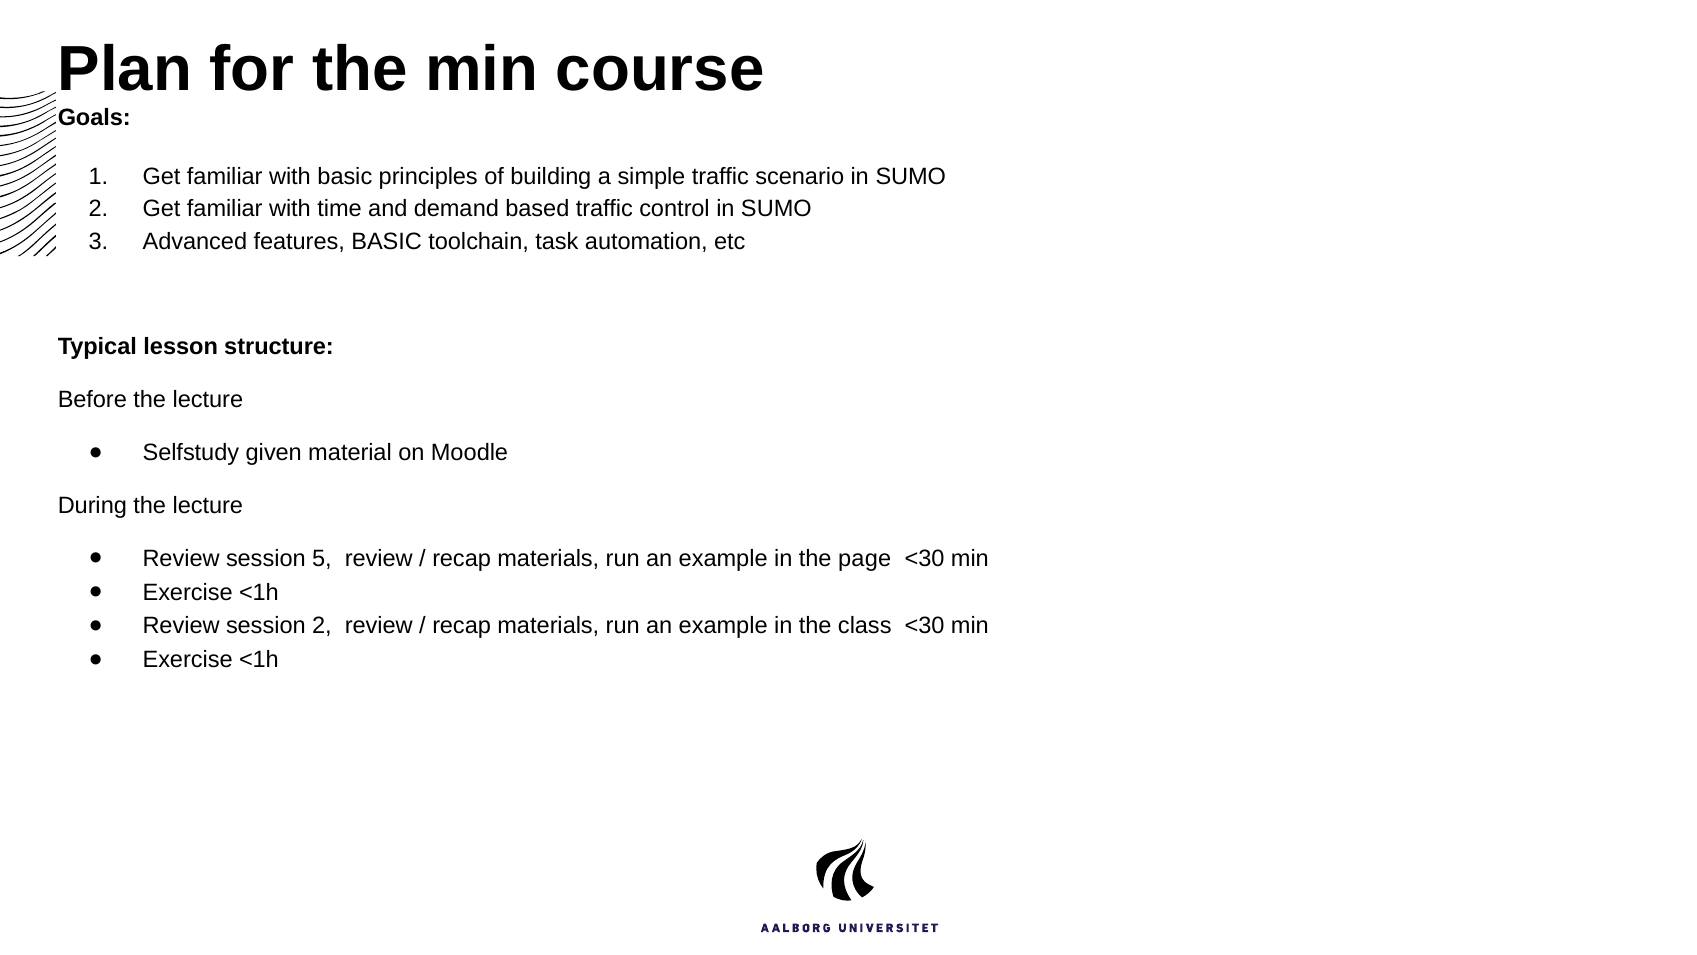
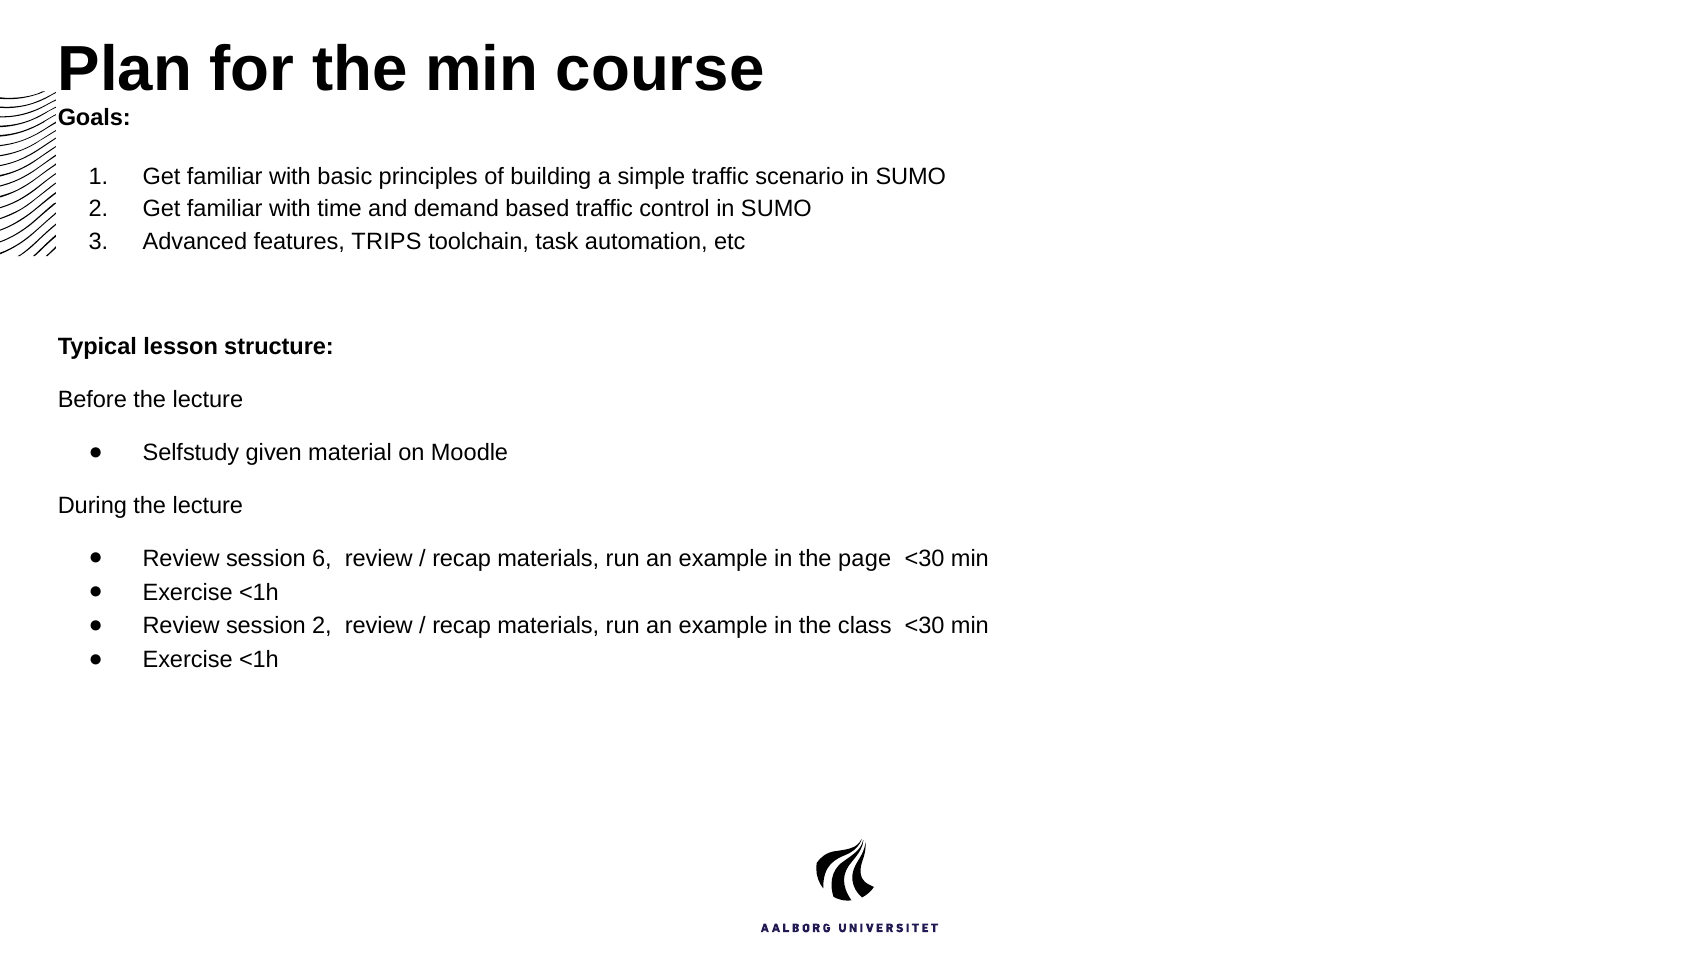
features BASIC: BASIC -> TRIPS (387, 241)
5: 5 -> 6 (322, 558)
